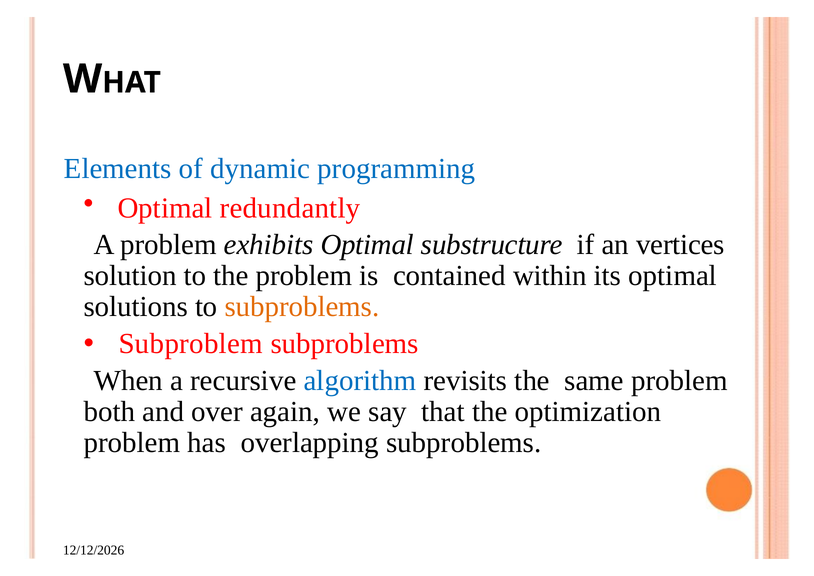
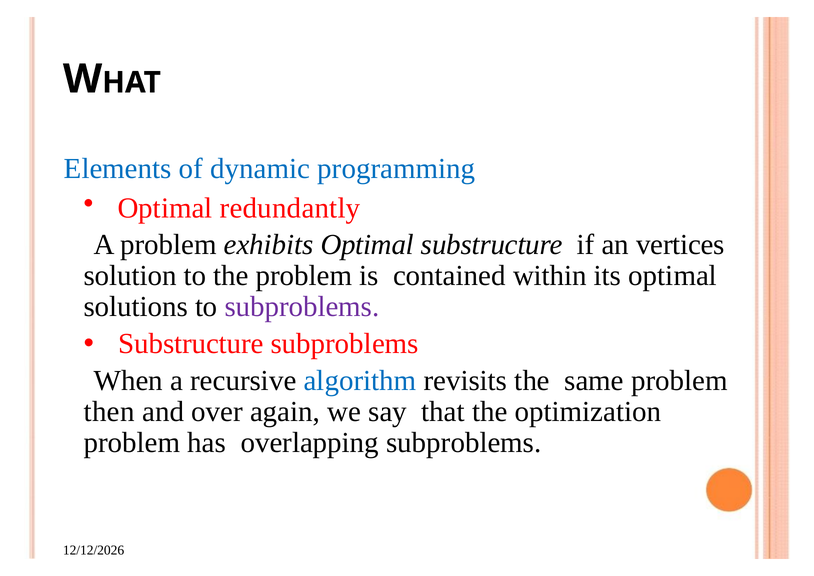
subproblems colour: orange -> purple (302, 306)
Subproblem: Subproblem -> Substructure (191, 343)
both: both -> then (109, 411)
